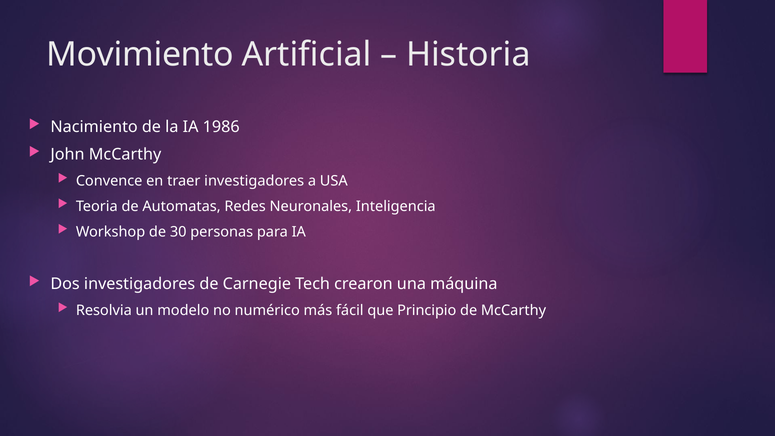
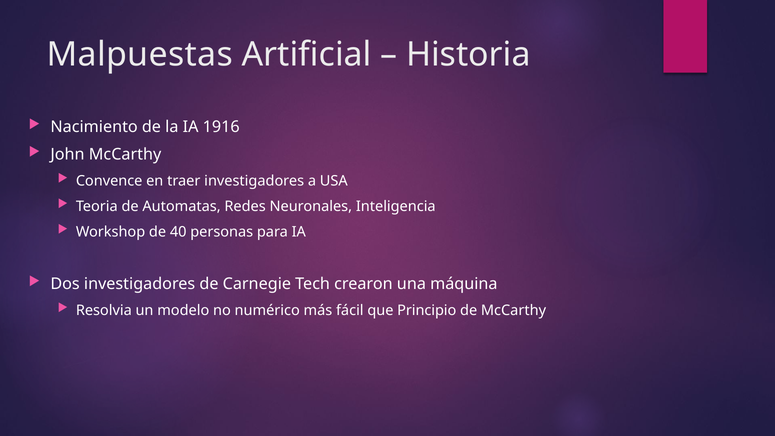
Movimiento: Movimiento -> Malpuestas (140, 54)
1986: 1986 -> 1916 (221, 127)
30: 30 -> 40 (178, 232)
